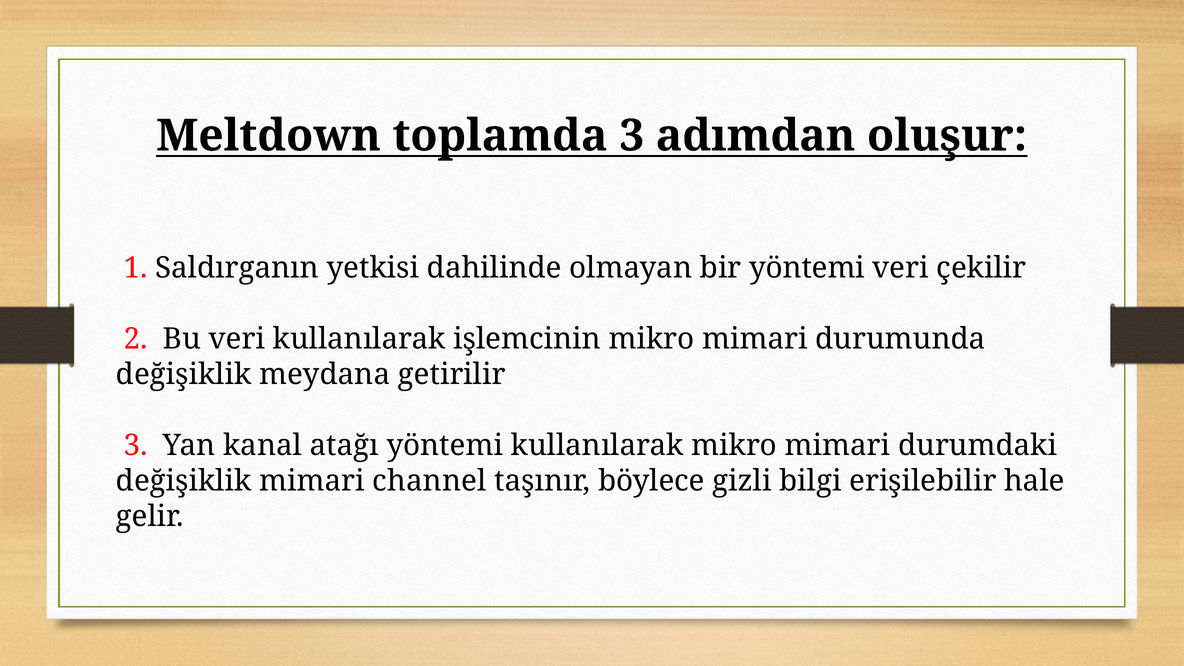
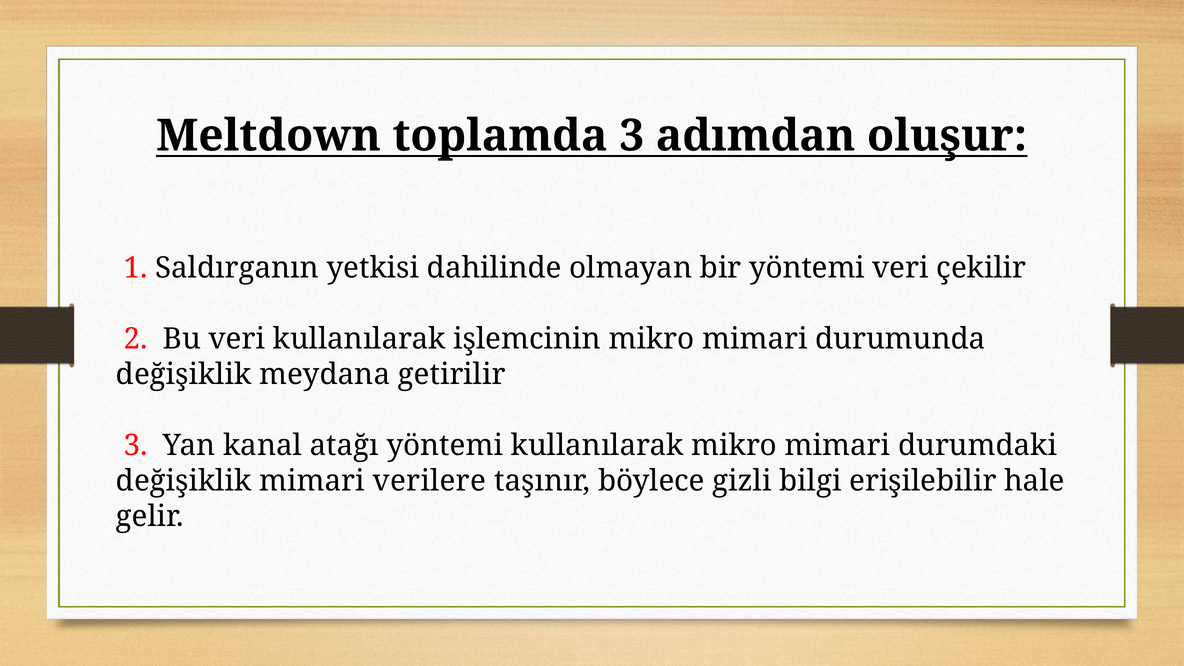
channel: channel -> verilere (429, 481)
